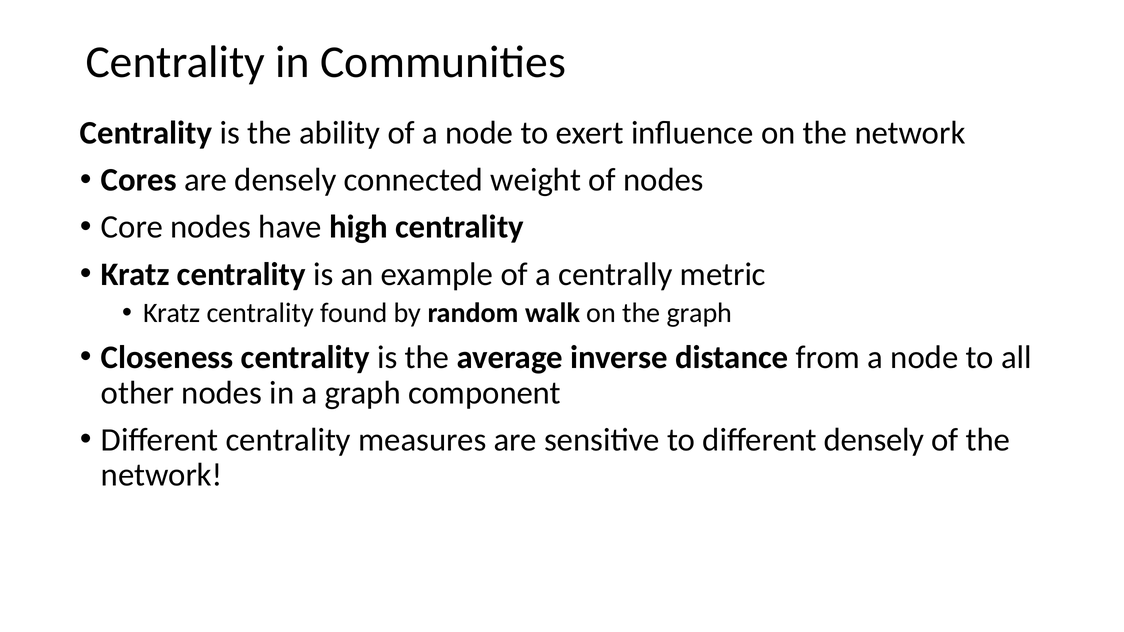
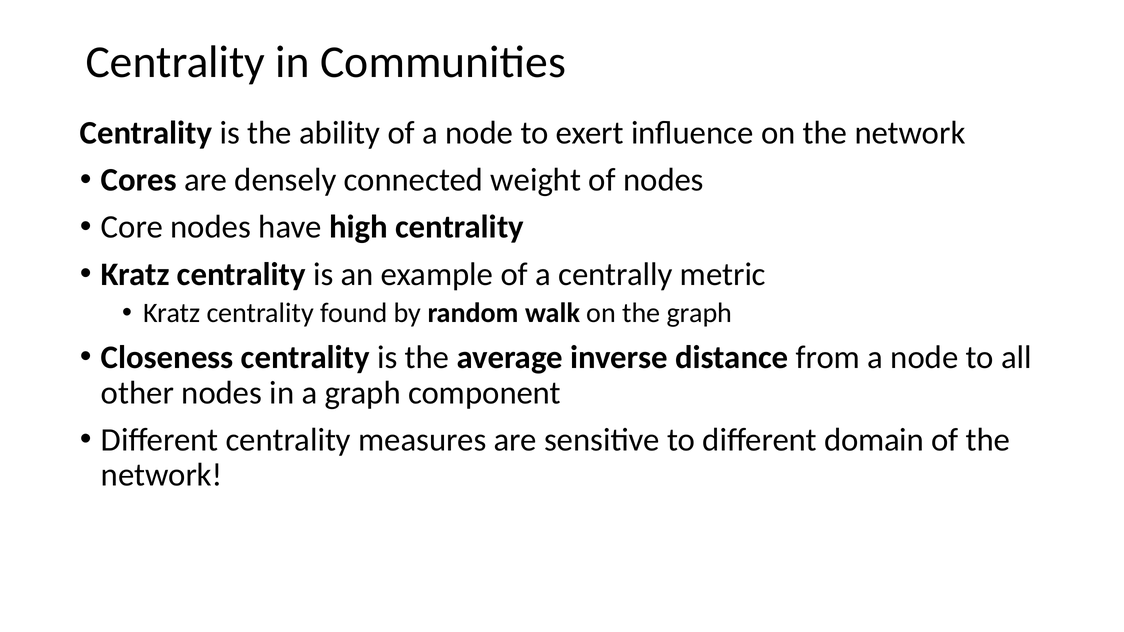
different densely: densely -> domain (874, 440)
